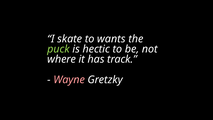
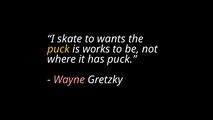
puck colour: light green -> yellow (59, 49)
hectic: hectic -> works (96, 49)
has track: track -> puck (122, 59)
